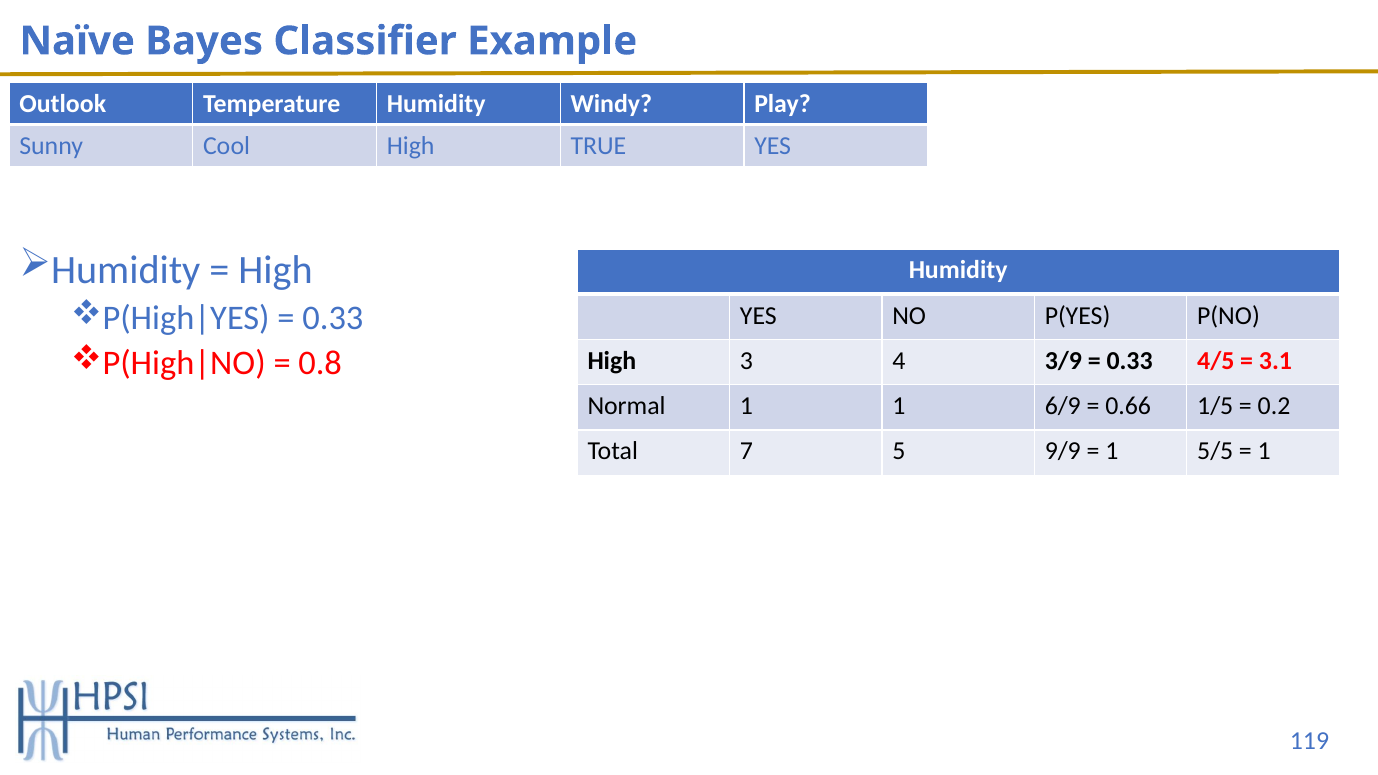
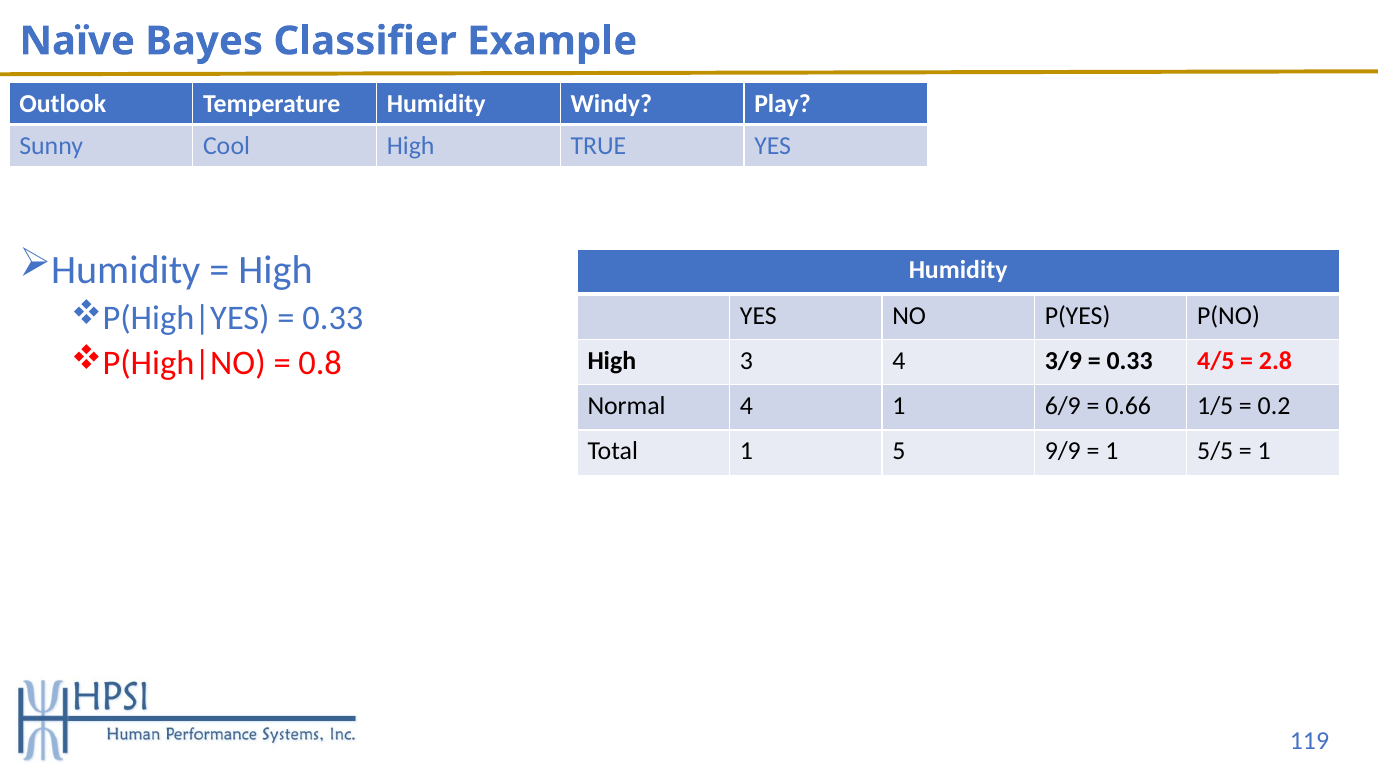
3.1: 3.1 -> 2.8 (1275, 361)
Normal 1: 1 -> 4 (746, 406)
Total 7: 7 -> 1 (746, 451)
